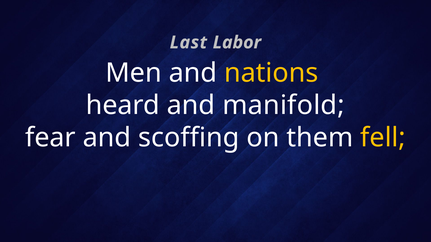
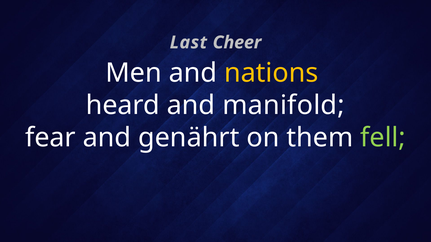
Labor: Labor -> Cheer (237, 43)
scoffing: scoffing -> genährt (189, 138)
fell colour: yellow -> light green (383, 138)
